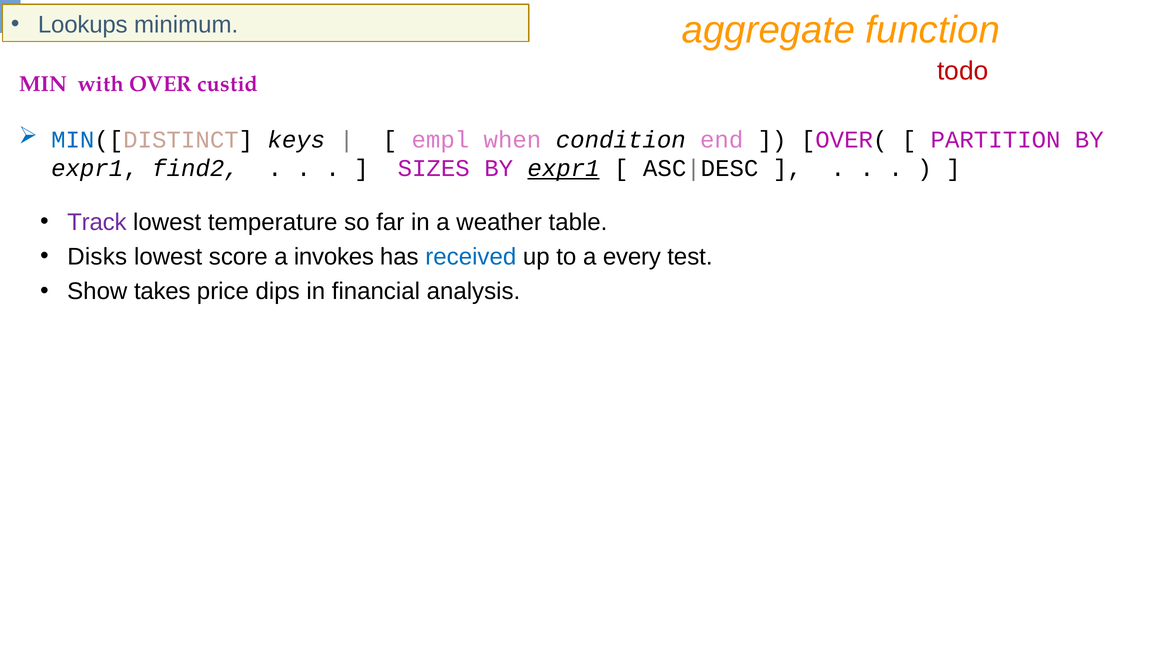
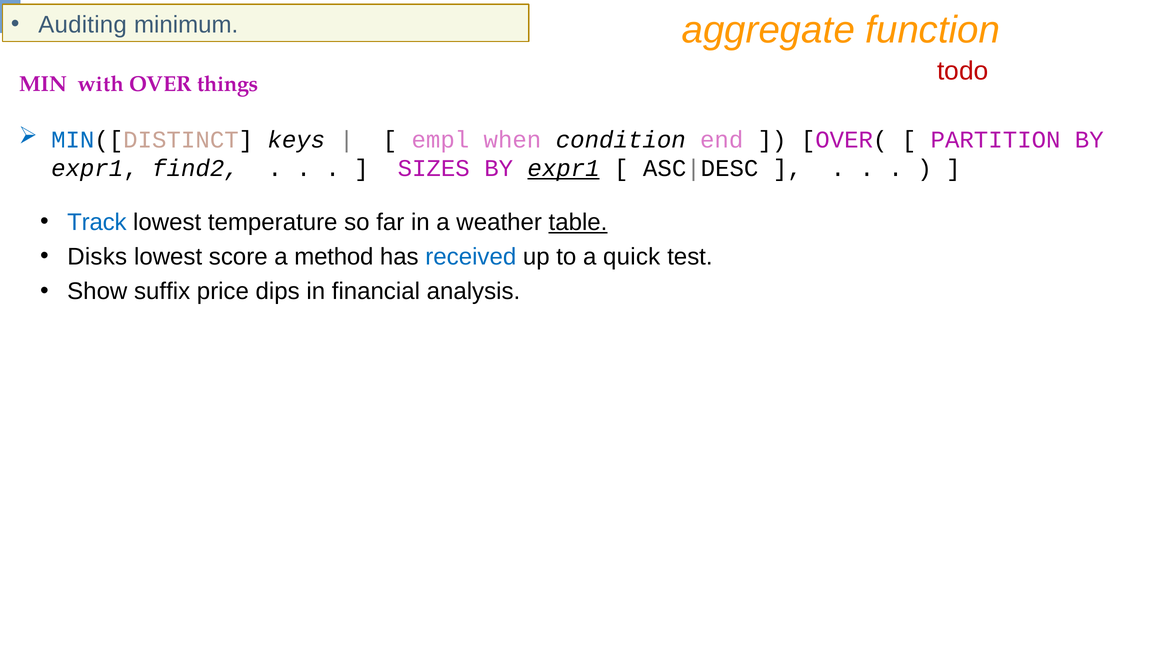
Lookups: Lookups -> Auditing (83, 25)
custid: custid -> things (228, 84)
Track colour: purple -> blue (97, 222)
table underline: none -> present (578, 222)
invokes: invokes -> method (334, 257)
every: every -> quick (632, 257)
takes: takes -> suffix (162, 291)
